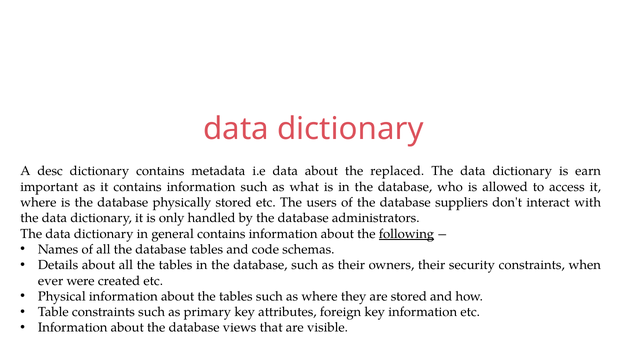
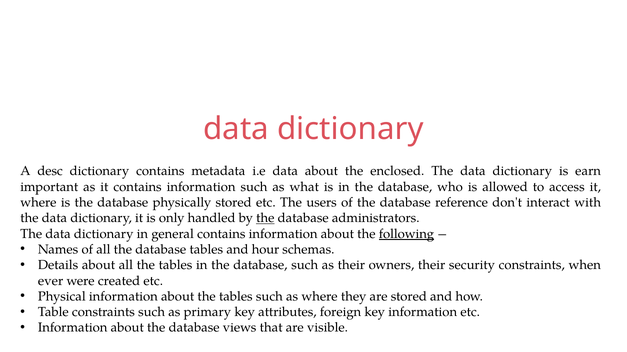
replaced: replaced -> enclosed (397, 171)
suppliers: suppliers -> reference (462, 203)
the underline: none -> present (265, 219)
code: code -> hour (265, 250)
